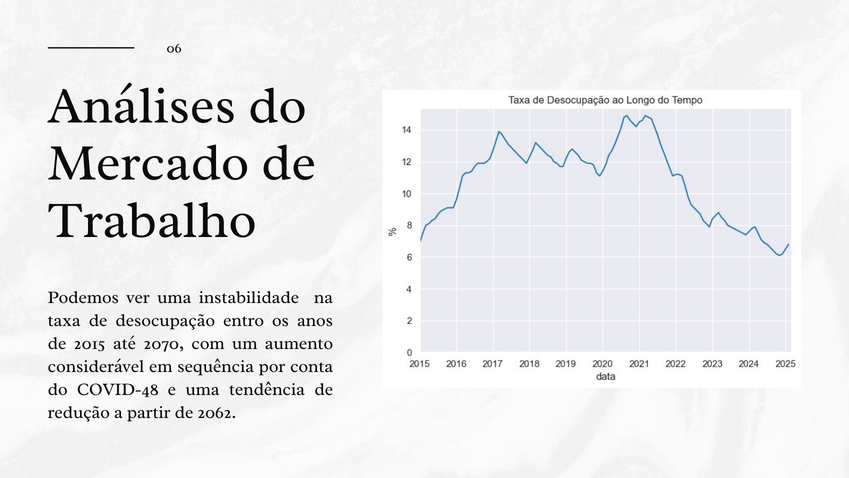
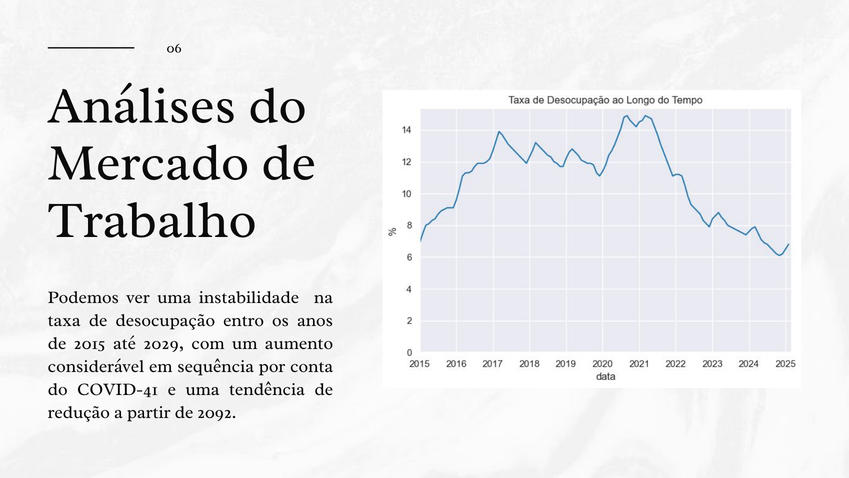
2070: 2070 -> 2029 (164, 343)
COVID-48: COVID-48 -> COVID-41 (118, 389)
2062: 2062 -> 2092 (217, 412)
